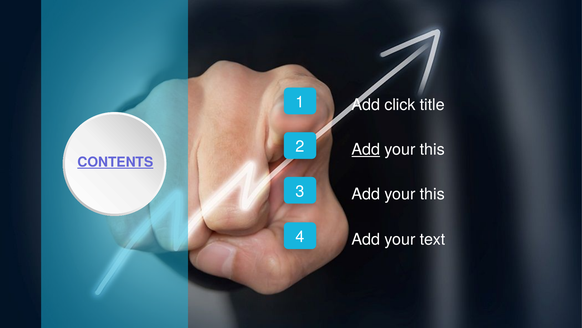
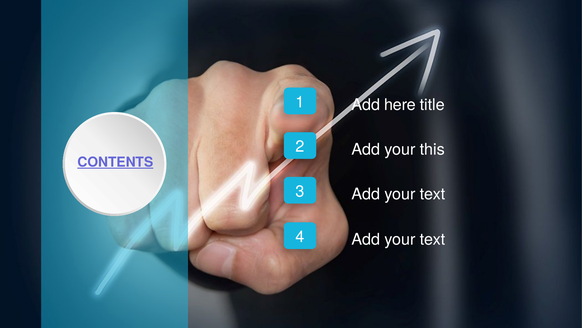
click: click -> here (400, 105)
Add underline: present -> none (366, 149)
this: this -> text (432, 194)
